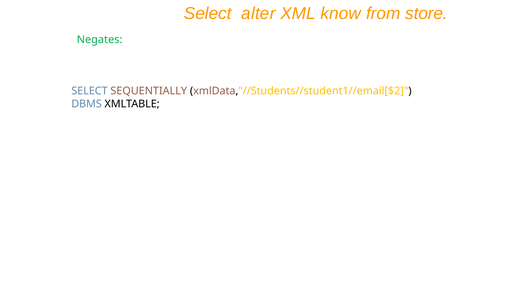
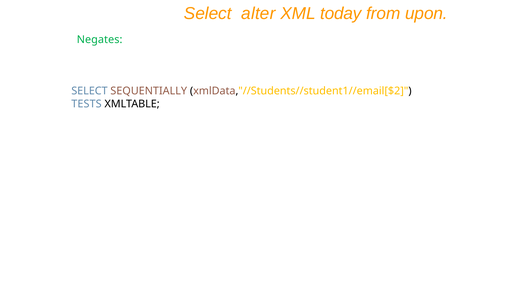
know: know -> today (341, 13)
store: store -> upon (426, 13)
DBMS: DBMS -> TESTS (86, 104)
